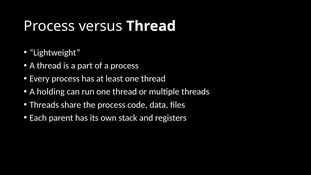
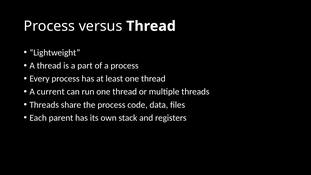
holding: holding -> current (51, 92)
